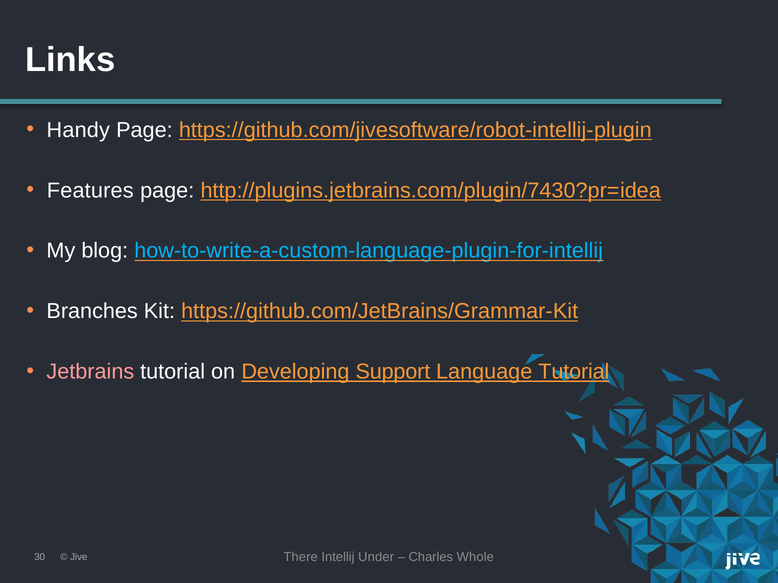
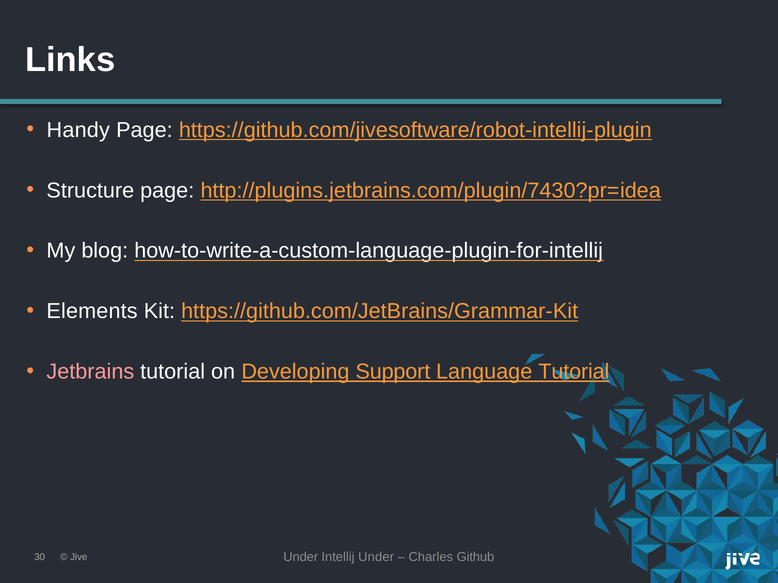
Features: Features -> Structure (90, 191)
how-to-write-a-custom-language-plugin-for-intellij colour: light blue -> white (369, 251)
Branches: Branches -> Elements (92, 312)
There: There -> Under (301, 557)
Whole: Whole -> Github (475, 557)
